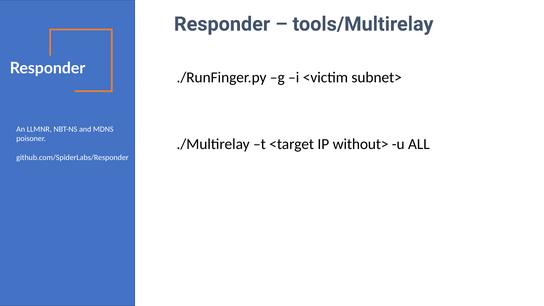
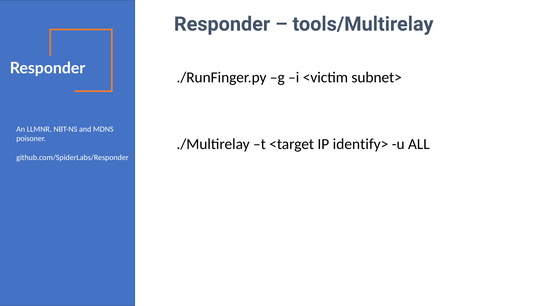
without>: without> -> identify> (361, 144)
